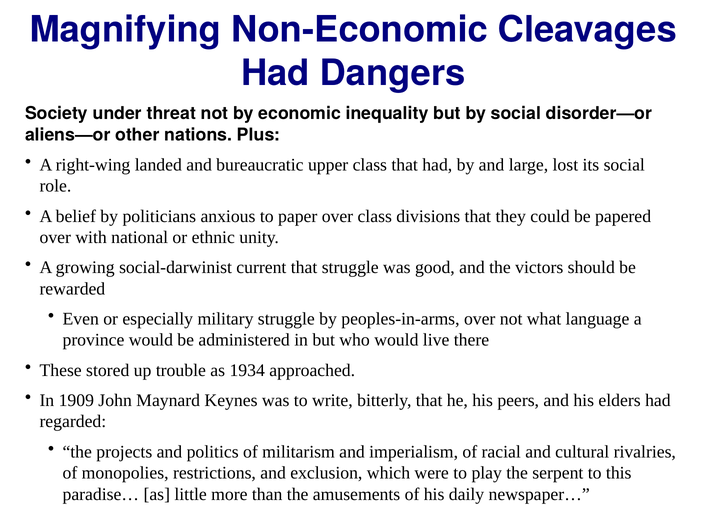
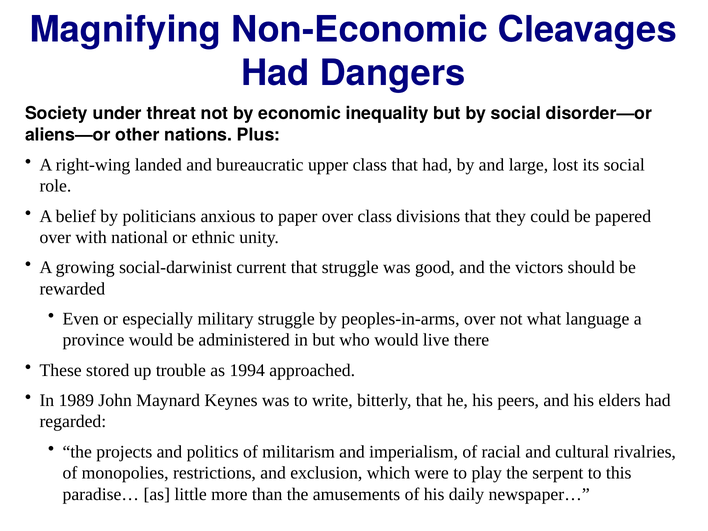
1934: 1934 -> 1994 (247, 370)
1909: 1909 -> 1989 (76, 400)
